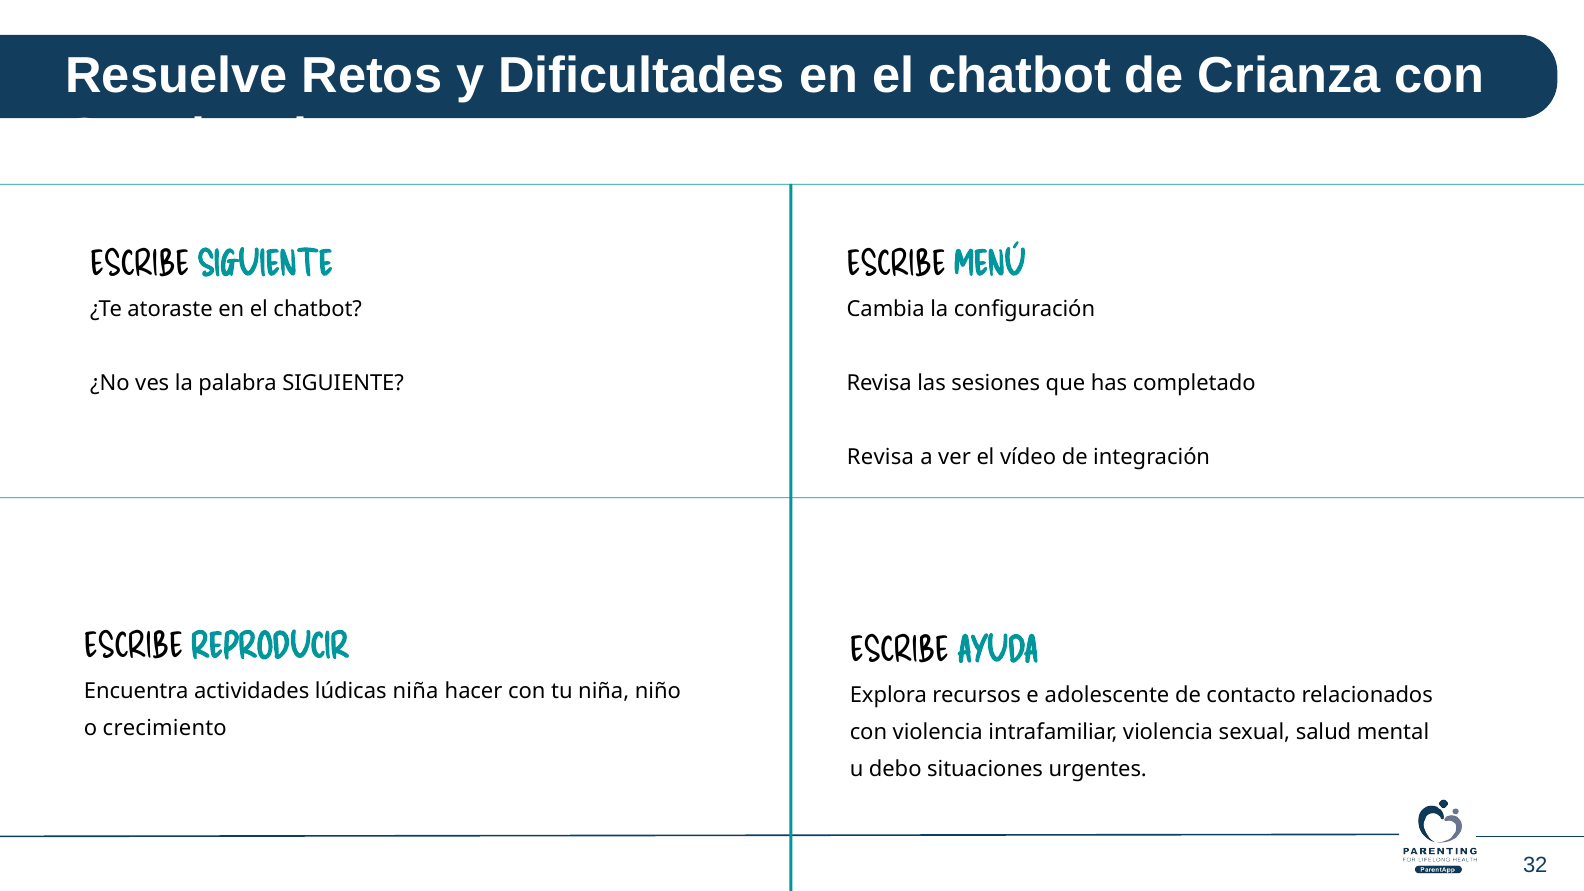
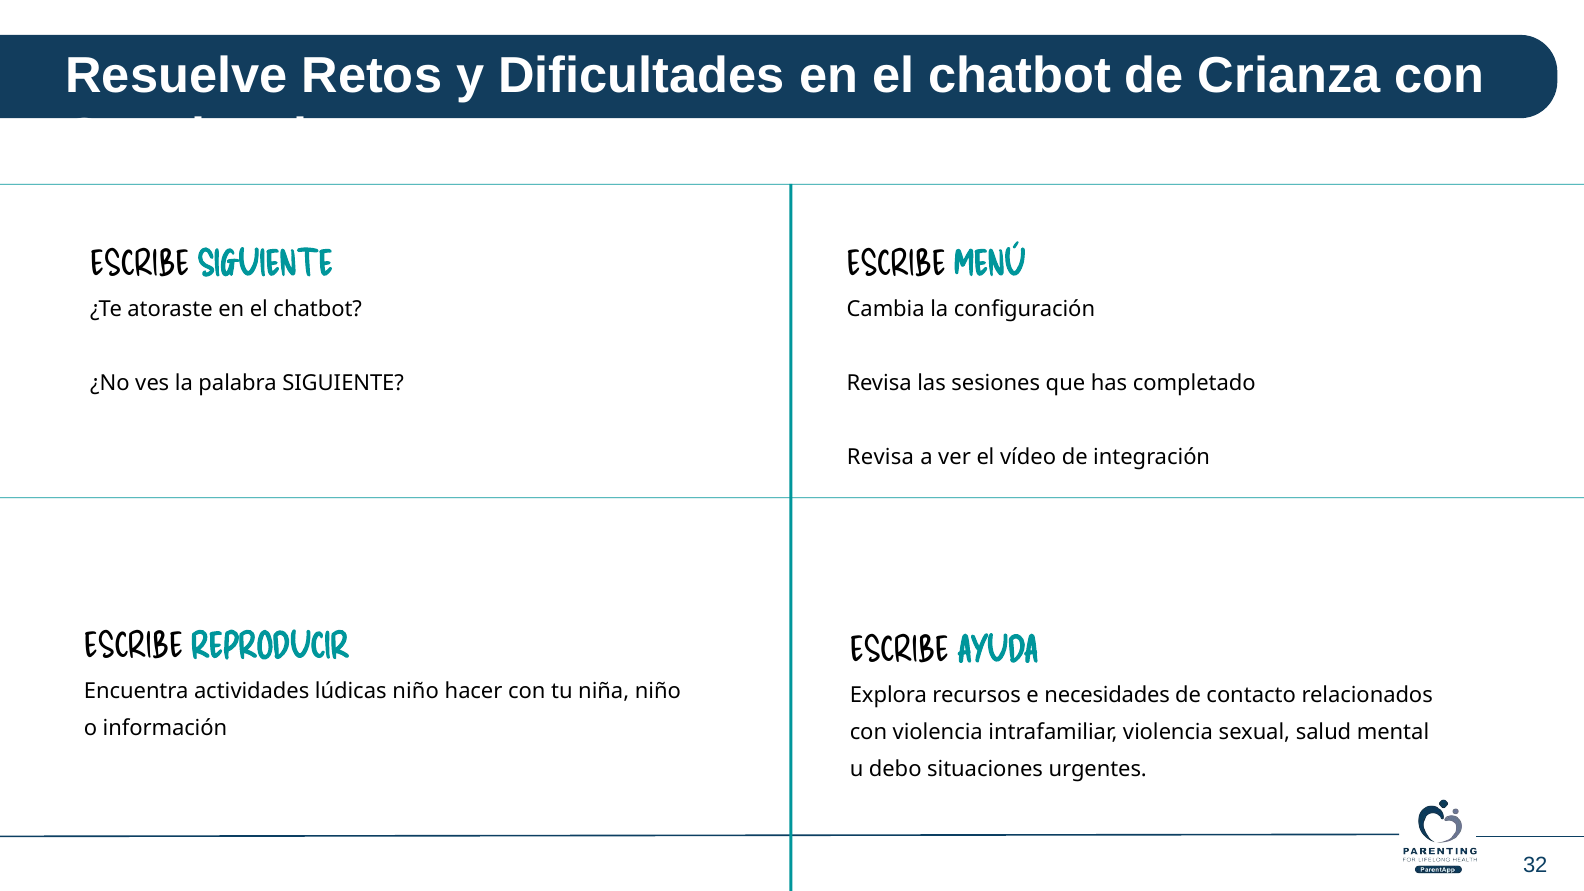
lúdicas niña: niña -> niño (416, 692)
adolescente: adolescente -> necesidades (1107, 695)
crecimiento: crecimiento -> información (165, 729)
